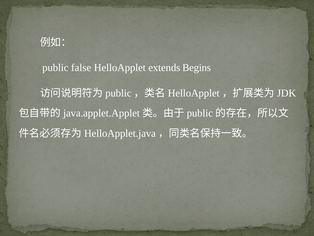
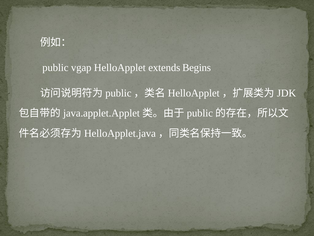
false: false -> vgap (81, 68)
